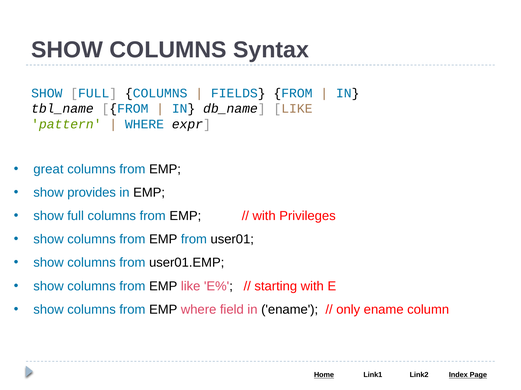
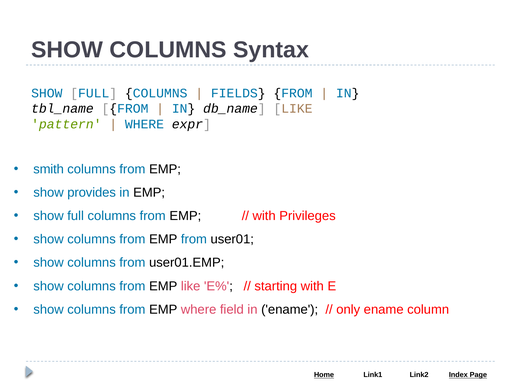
great: great -> smith (49, 169)
